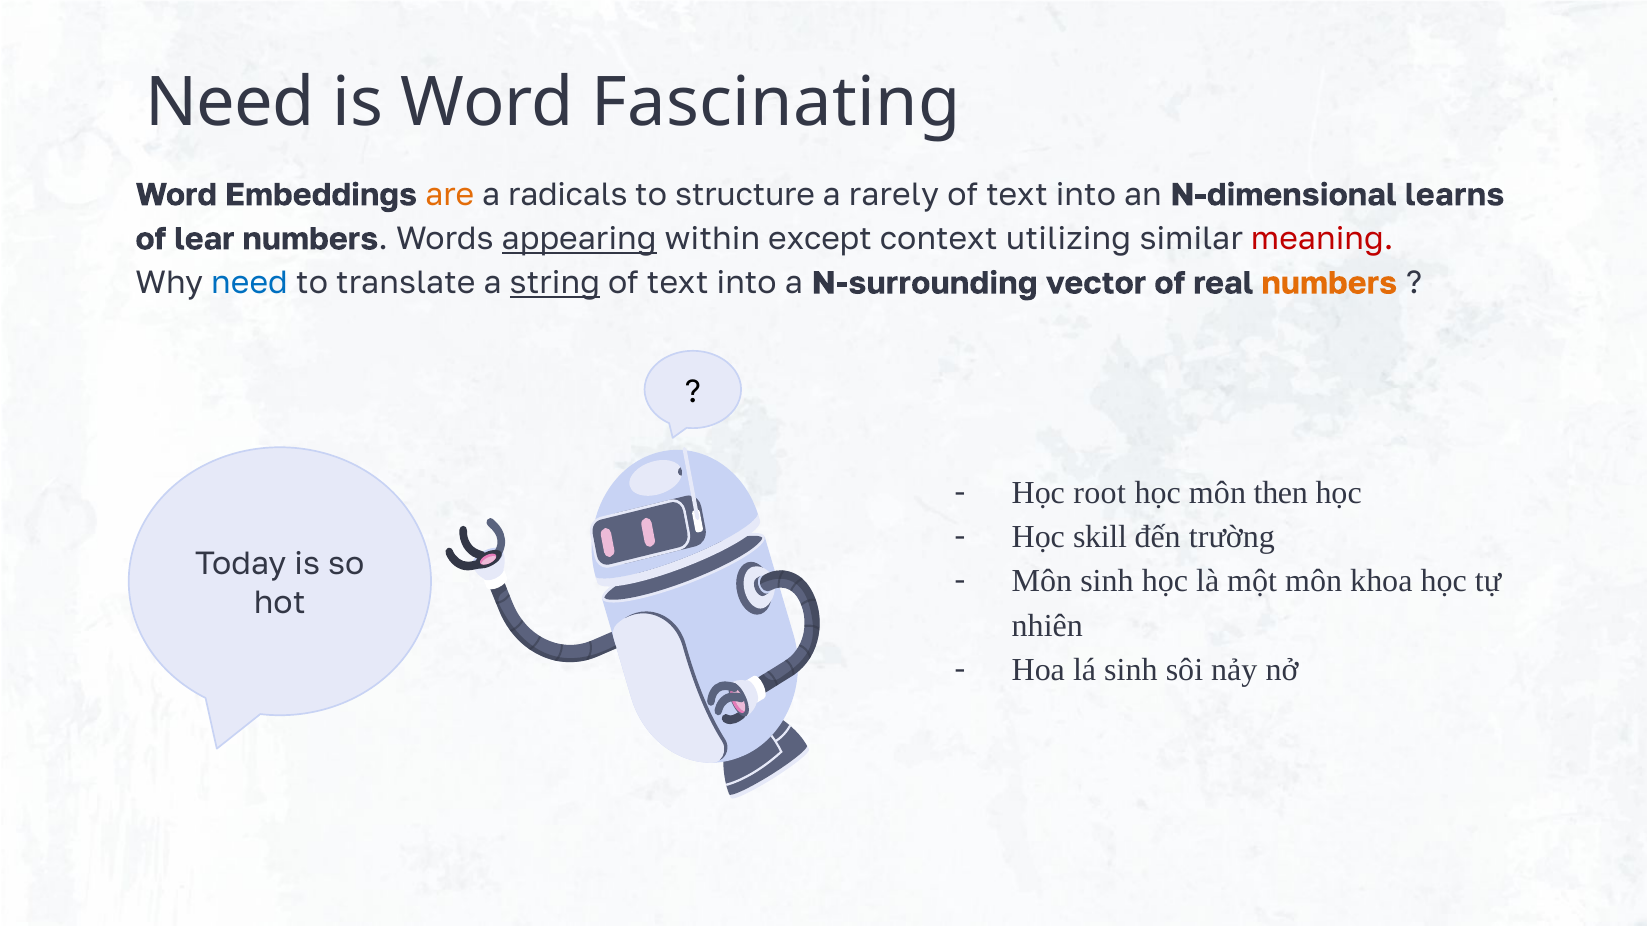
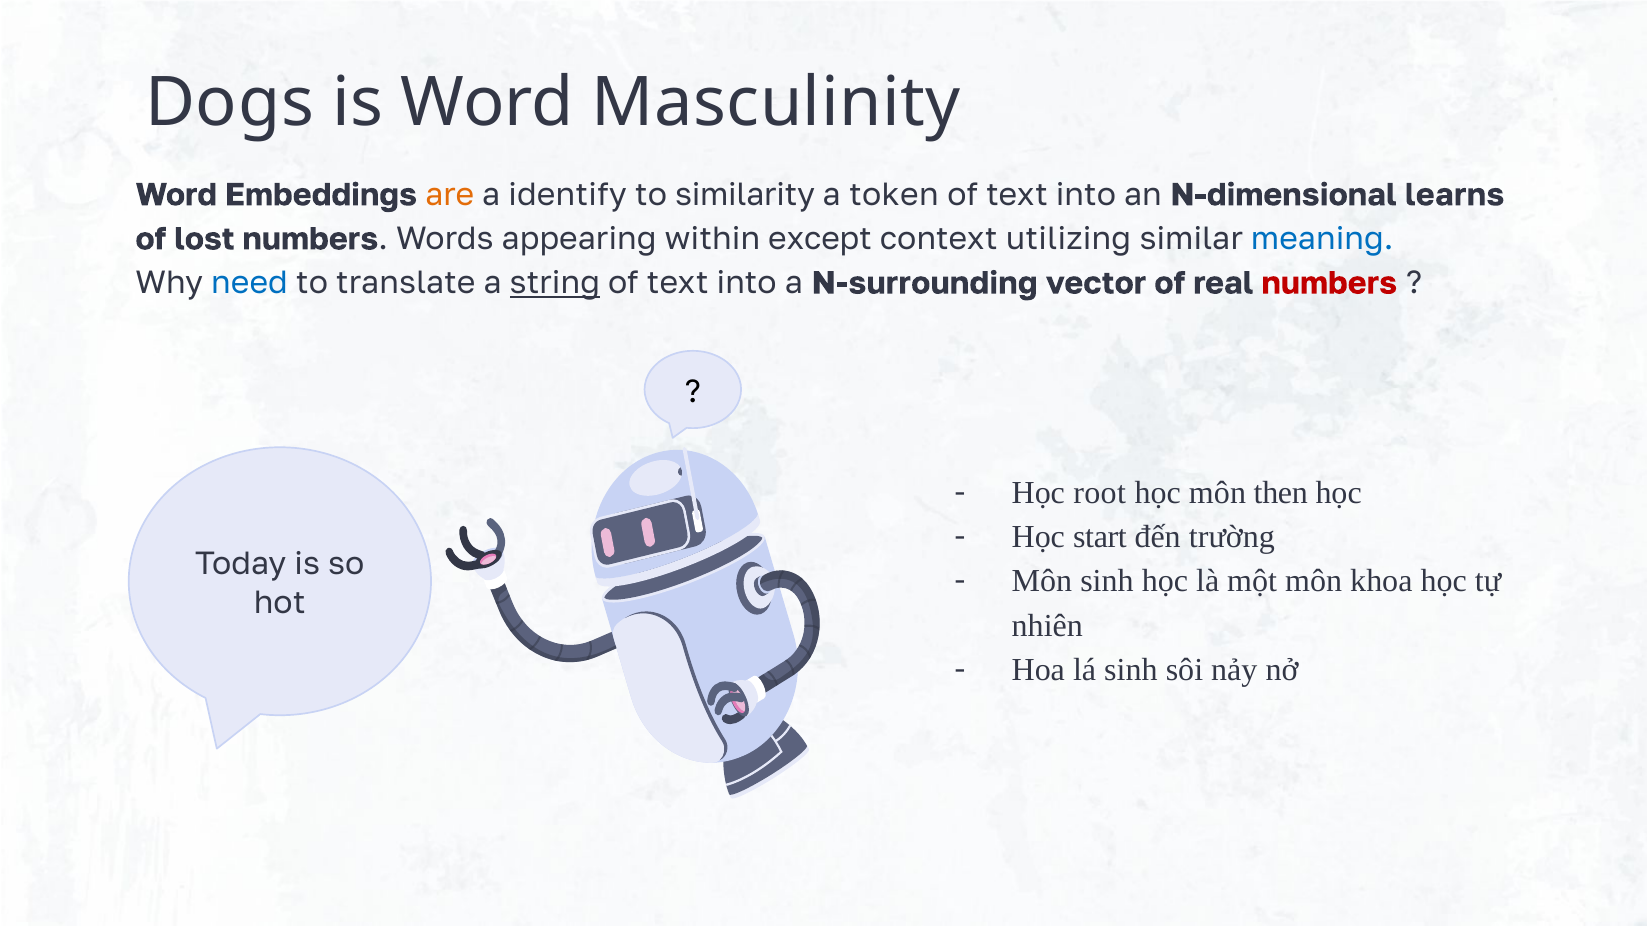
Need: Need -> Dogs (230, 103)
Fascinating: Fascinating -> Masculinity (776, 103)
radicals: radicals -> identify (568, 195)
structure: structure -> similarity (745, 195)
rarely: rarely -> token (894, 195)
lear: lear -> lost (204, 239)
appearing underline: present -> none (579, 239)
meaning colour: red -> blue (1322, 239)
numbers colour: orange -> red (1329, 283)
skill: skill -> start (1100, 537)
